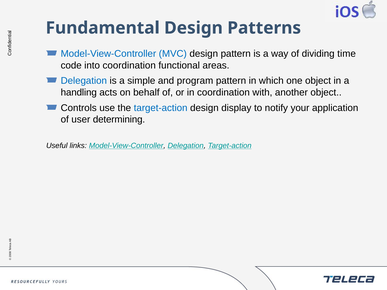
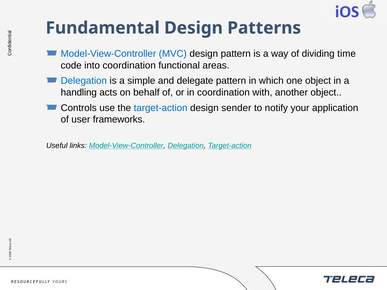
program: program -> delegate (195, 81)
display: display -> sender (236, 108)
determining: determining -> frameworks (119, 120)
